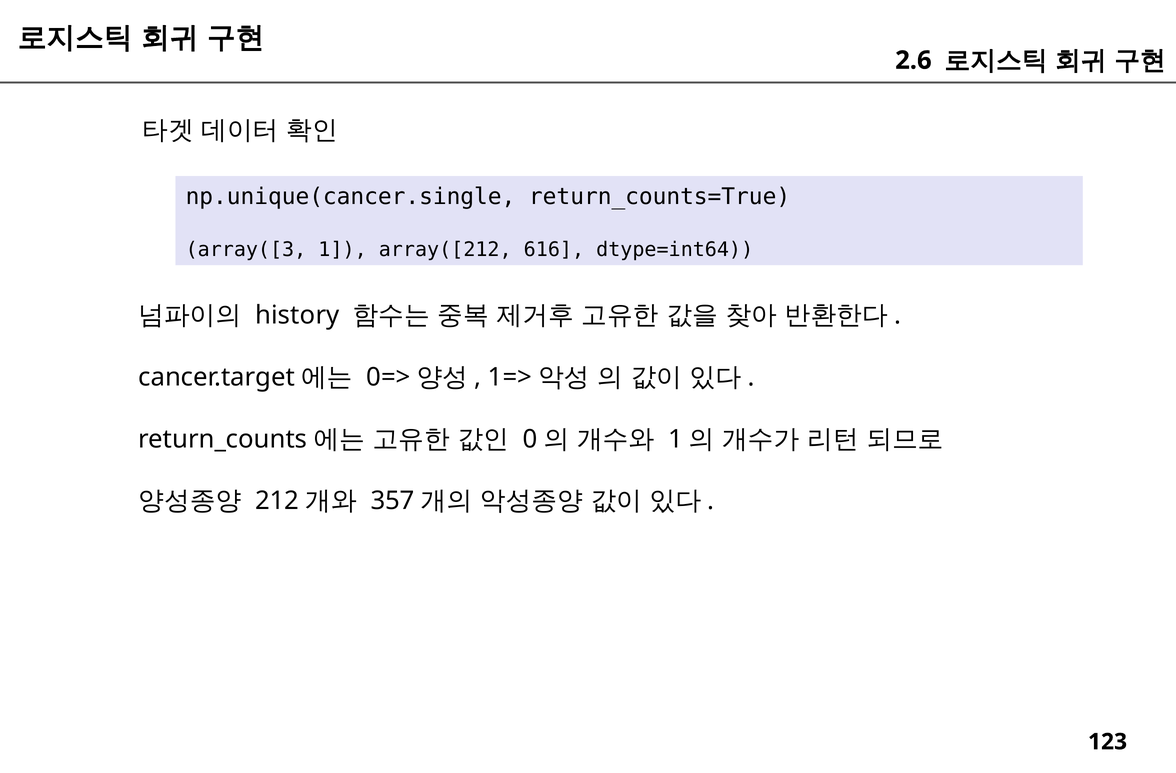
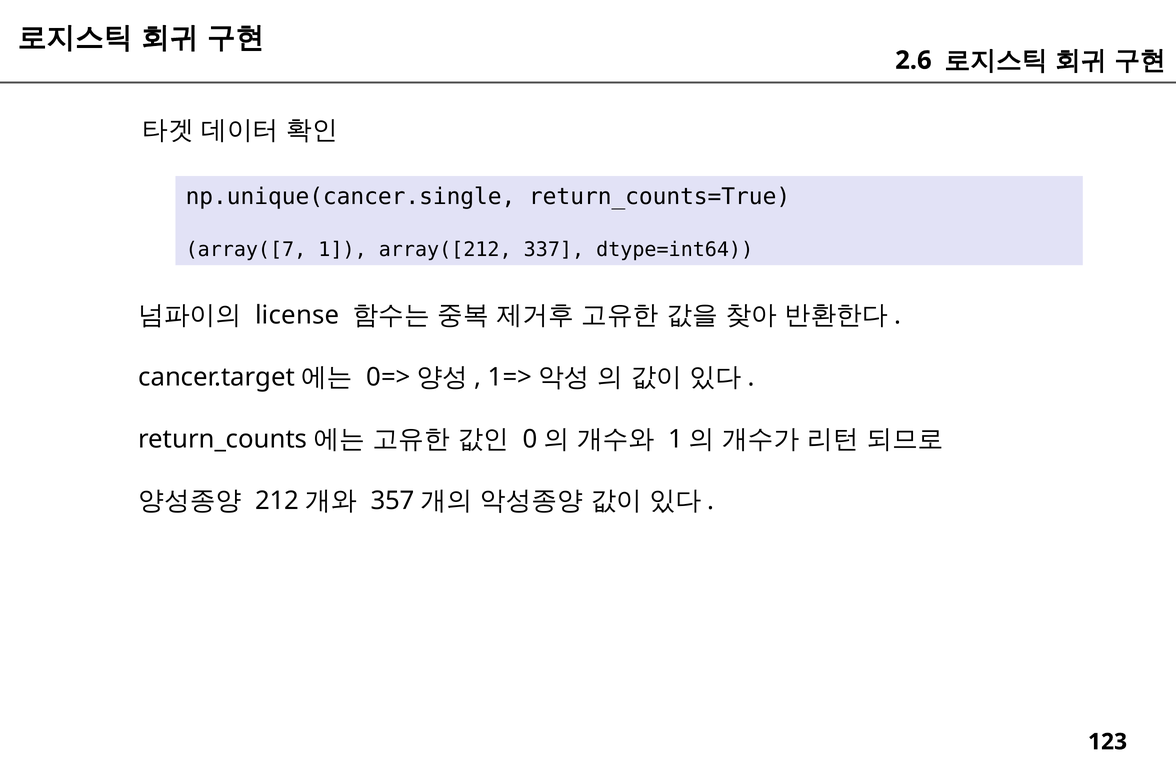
array([3: array([3 -> array([7 (246, 249)
616: 616 -> 337 (554, 249)
history: history -> license (297, 315)
